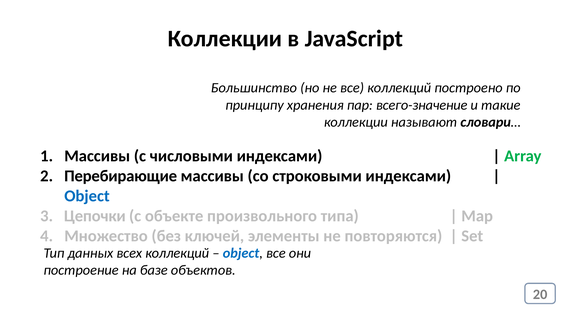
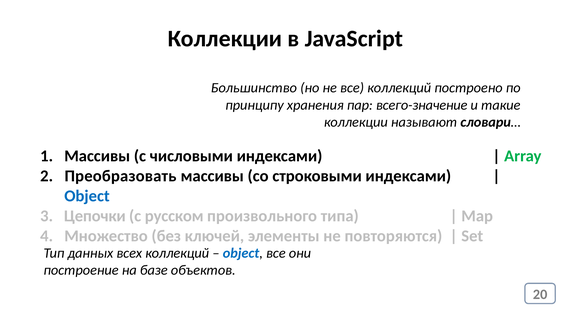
Перебирающие: Перебирающие -> Преобразовать (120, 176)
объекте: объекте -> русском (174, 216)
